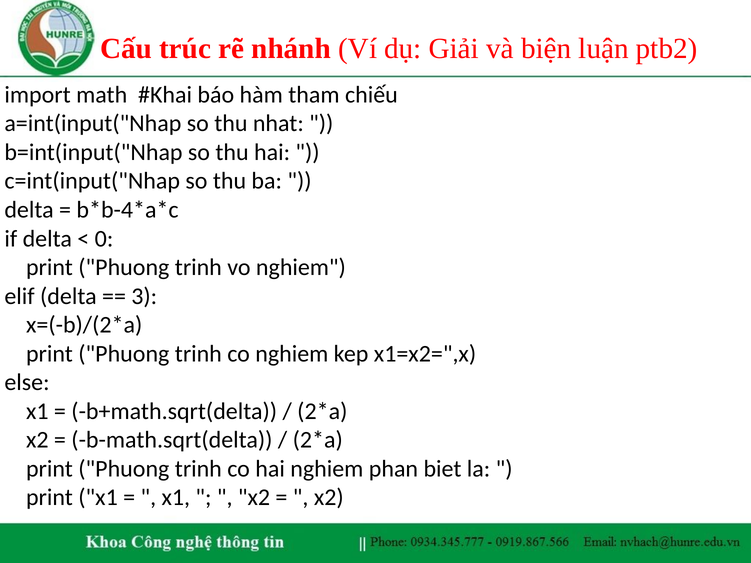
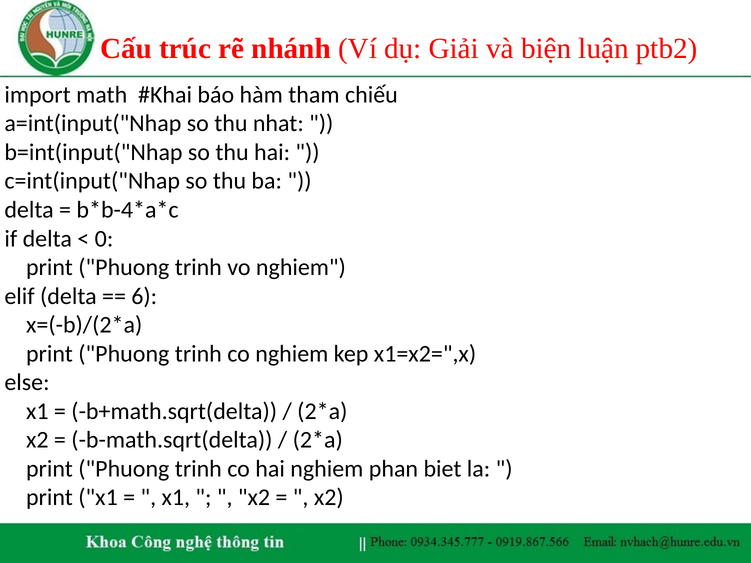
3: 3 -> 6 (144, 296)
